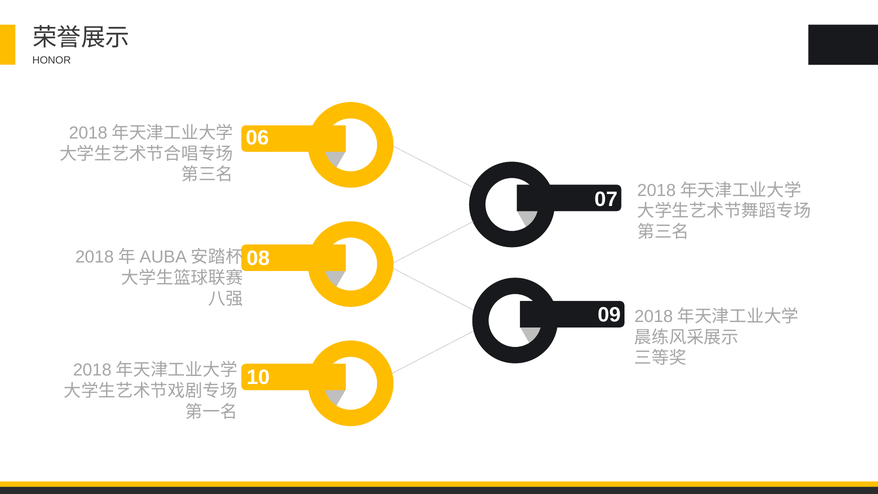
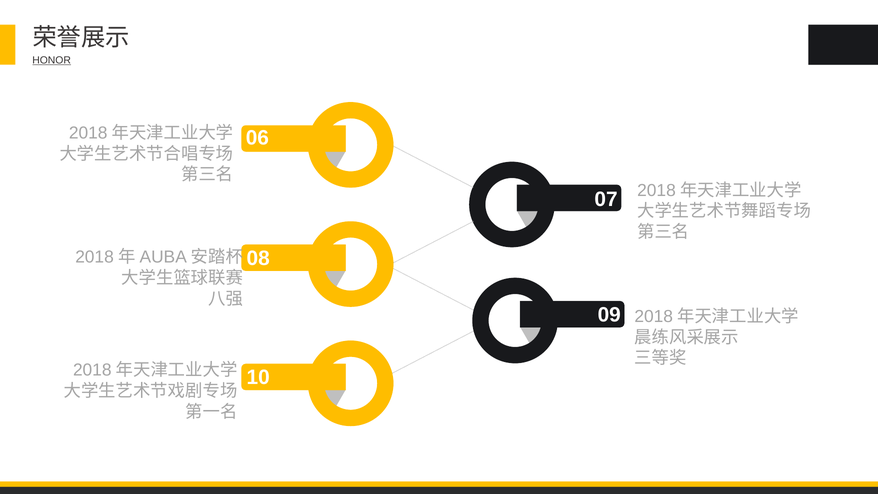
HONOR underline: none -> present (52, 60)
